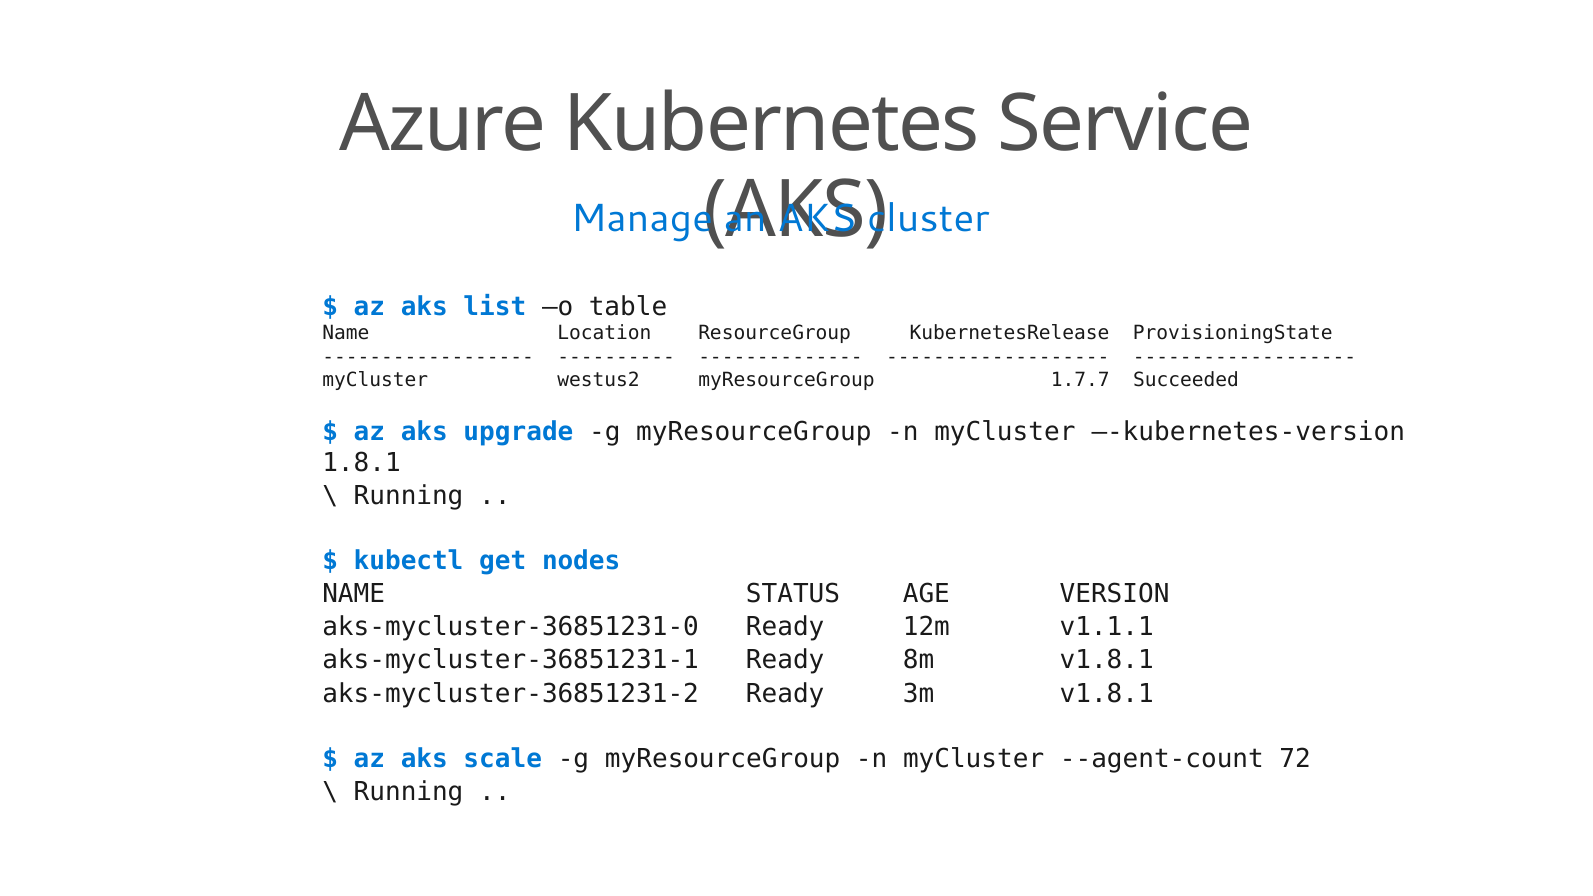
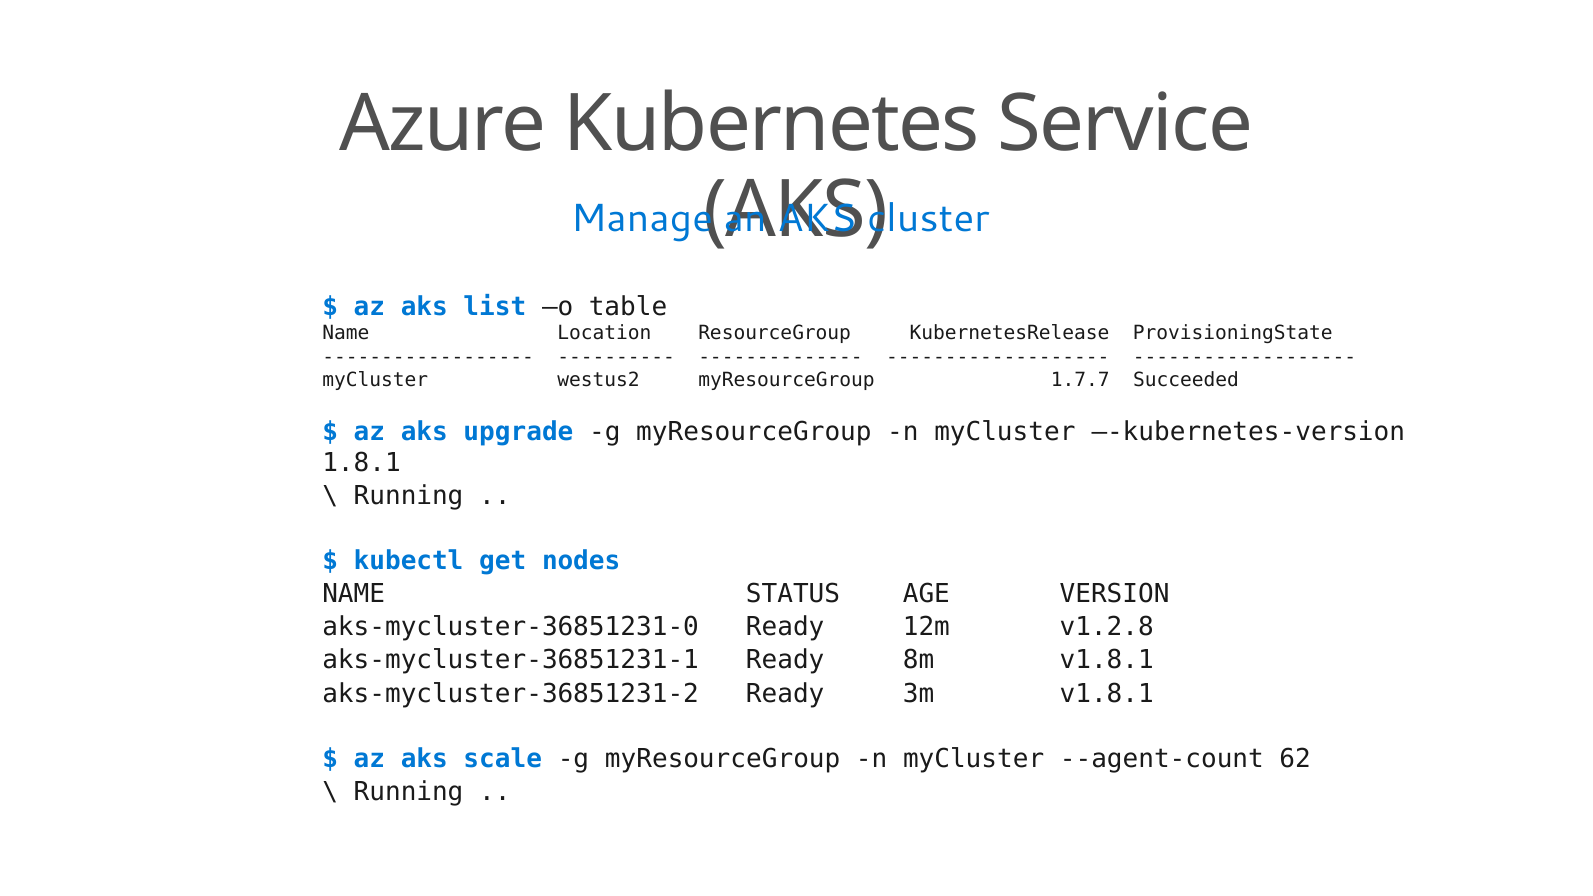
v1.1.1: v1.1.1 -> v1.2.8 (1107, 627)
72: 72 -> 62 (1295, 759)
